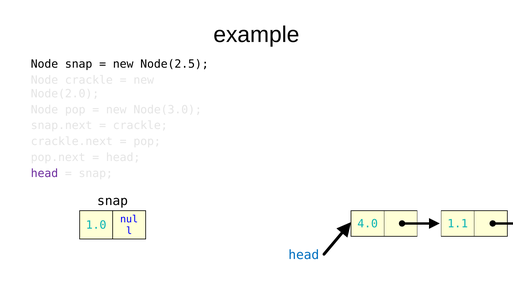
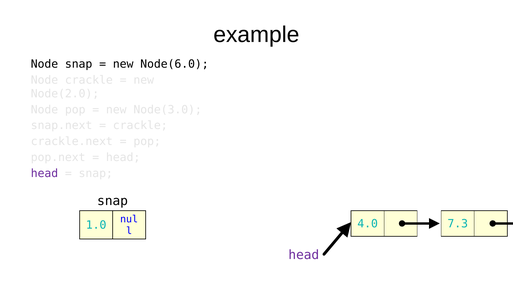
Node(2.5: Node(2.5 -> Node(6.0 (174, 64)
1.1: 1.1 -> 7.3 (458, 224)
head colour: blue -> purple (304, 256)
